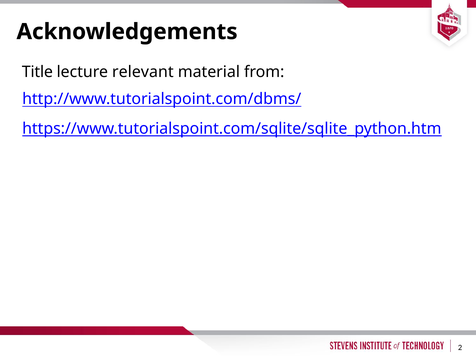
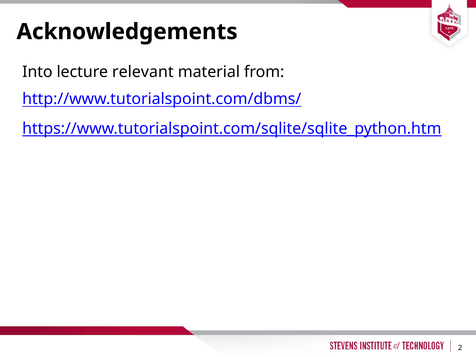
Title: Title -> Into (37, 72)
